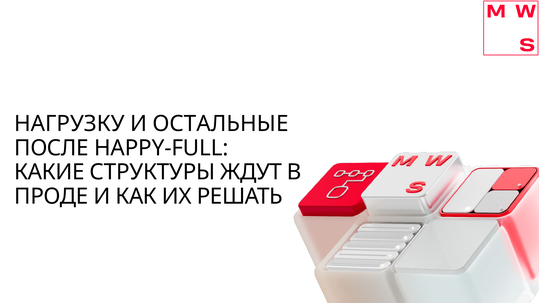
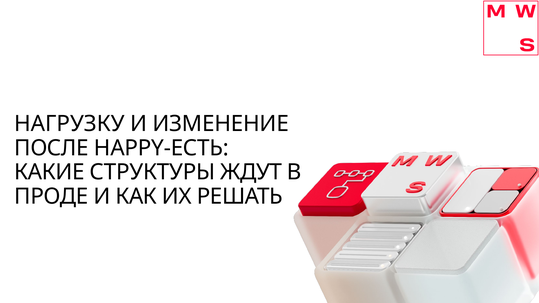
ОСТАЛЬНЫЕ: ОСТАЛЬНЫЕ -> ИЗМЕНЕНИЕ (221, 124)
HAPPY-FULL: HAPPY-FULL -> HAPPY-ЕСТЬ (161, 148)
